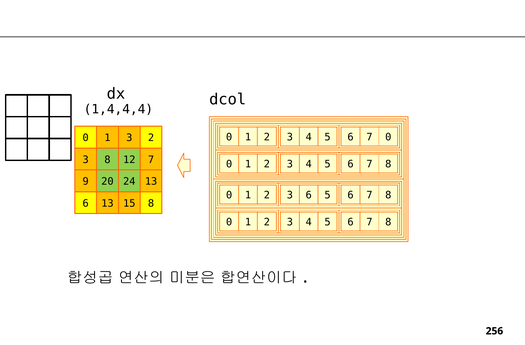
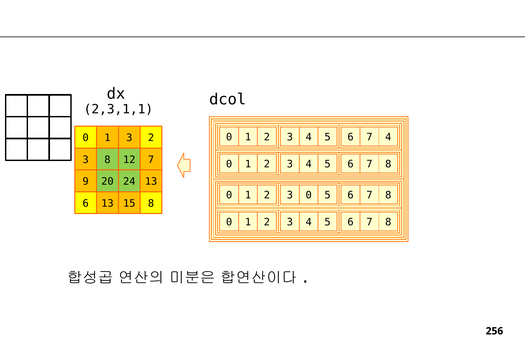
1,4,4,4: 1,4,4,4 -> 2,3,1,1 (118, 109)
7 0: 0 -> 4 (388, 137)
2 3 6: 6 -> 0 (309, 195)
